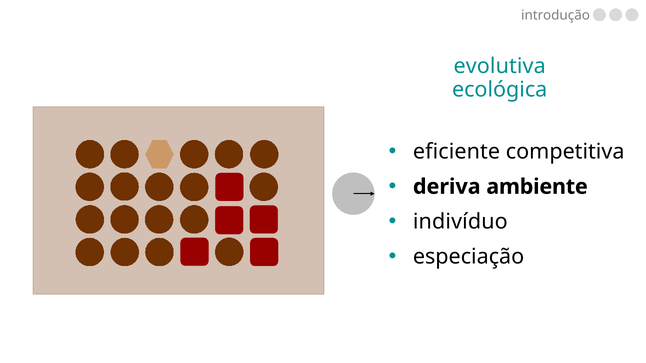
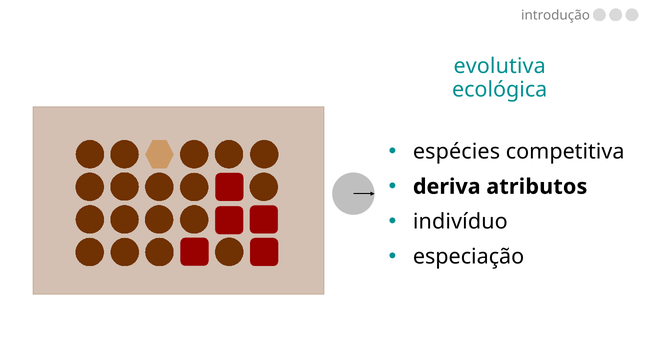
eficiente: eficiente -> espécies (457, 152)
ambiente: ambiente -> atributos (537, 187)
